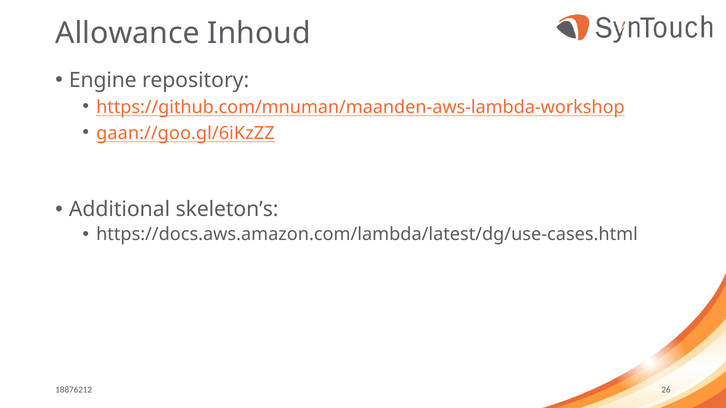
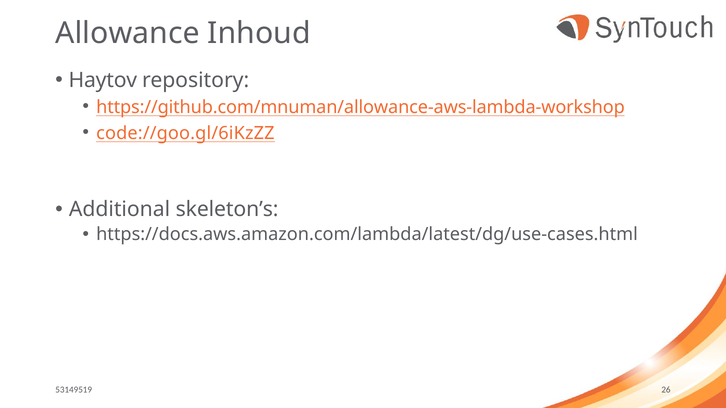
Engine: Engine -> Haytov (103, 80)
https://github.com/mnuman/maanden-aws-lambda-workshop: https://github.com/mnuman/maanden-aws-lambda-workshop -> https://github.com/mnuman/allowance-aws-lambda-workshop (360, 108)
gaan://goo.gl/6iKzZZ: gaan://goo.gl/6iKzZZ -> code://goo.gl/6iKzZZ (185, 134)
18876212: 18876212 -> 53149519 (74, 390)
